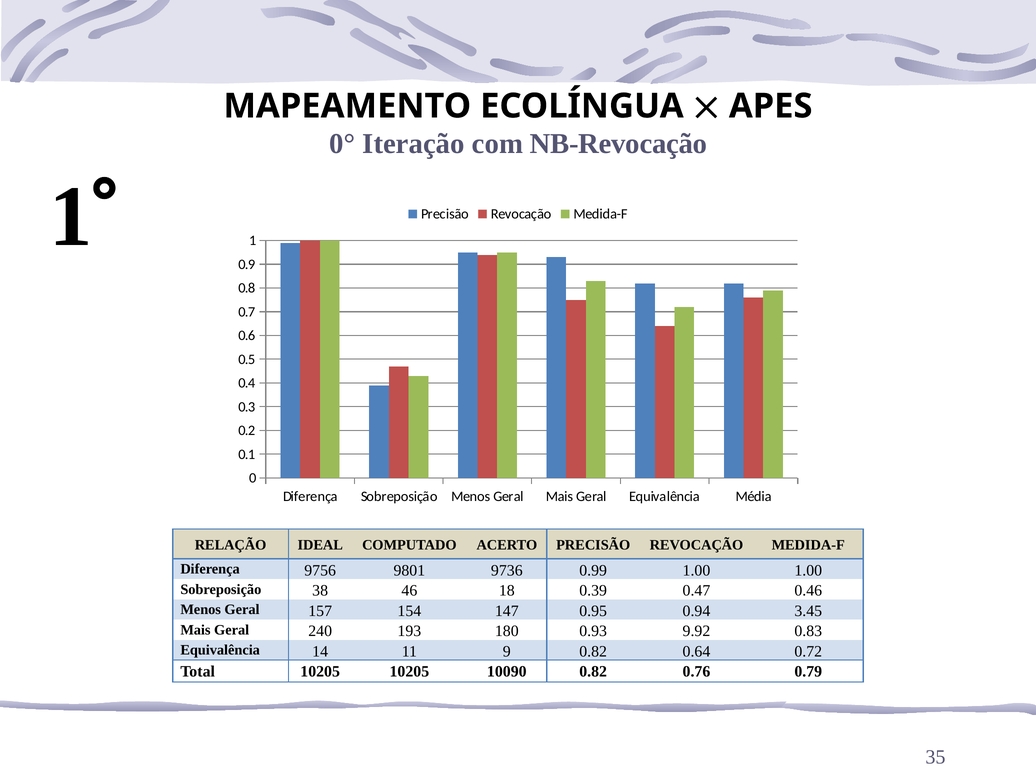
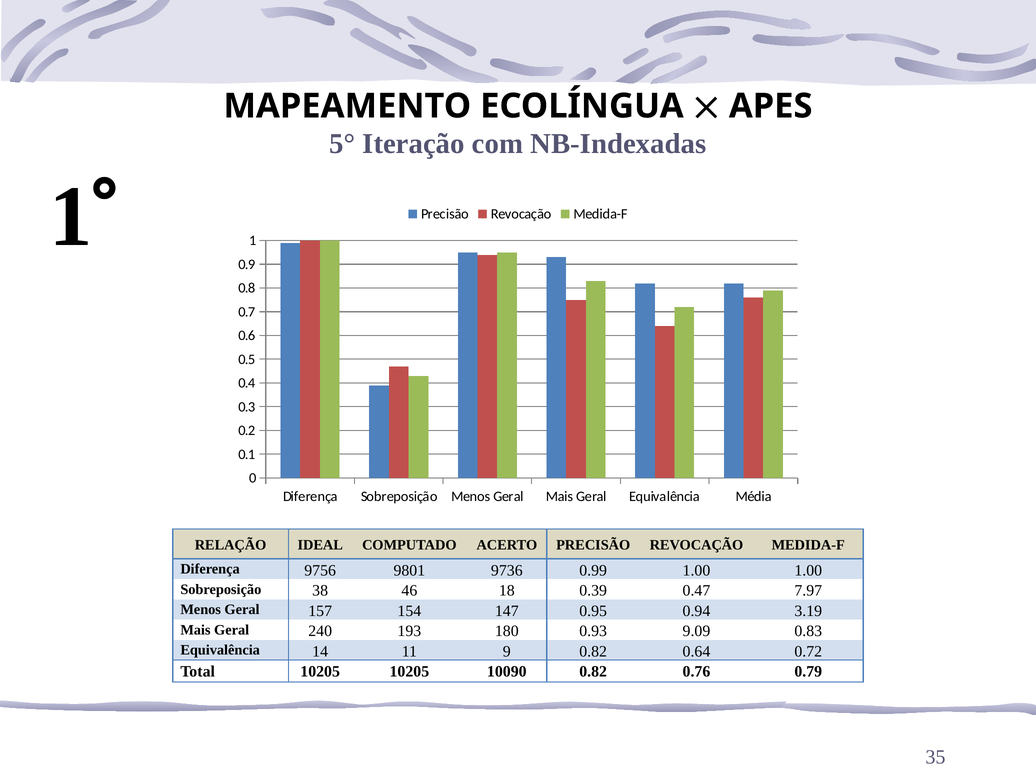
0°: 0° -> 5° (342, 144)
NB-Revocação: NB-Revocação -> NB-Indexadas (618, 144)
0.46: 0.46 -> 7.97 (808, 591)
3.45: 3.45 -> 3.19 (808, 611)
9.92: 9.92 -> 9.09 (696, 631)
